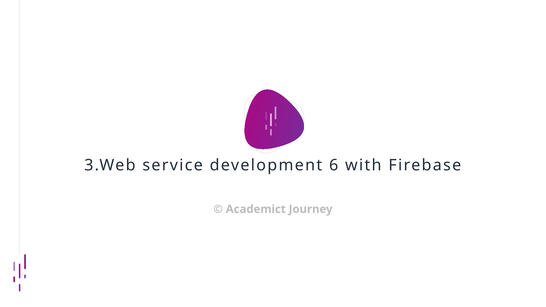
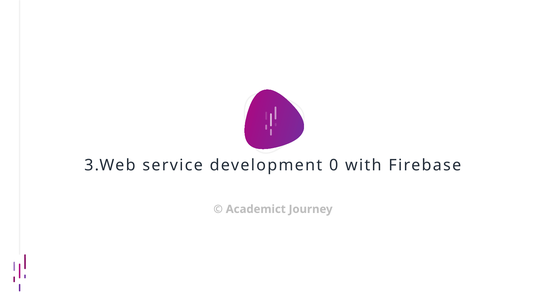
6: 6 -> 0 (334, 165)
